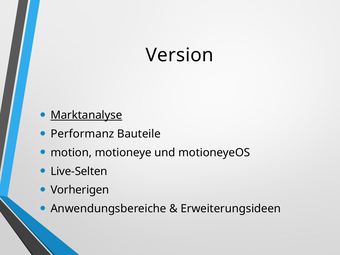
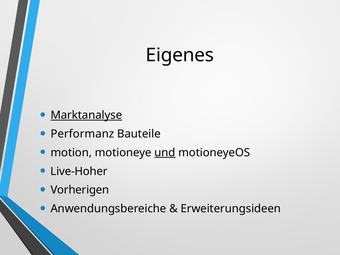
Version: Version -> Eigenes (180, 55)
und underline: none -> present (165, 153)
Live-Selten: Live-Selten -> Live-Hoher (79, 171)
